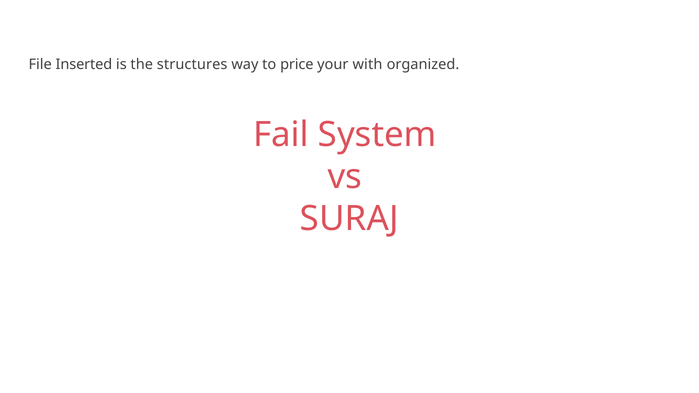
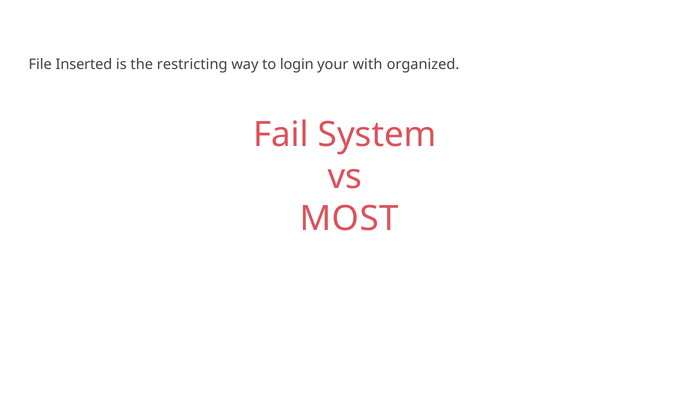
structures: structures -> restricting (192, 64)
price: price -> login (297, 64)
SURAJ: SURAJ -> MOST (349, 219)
